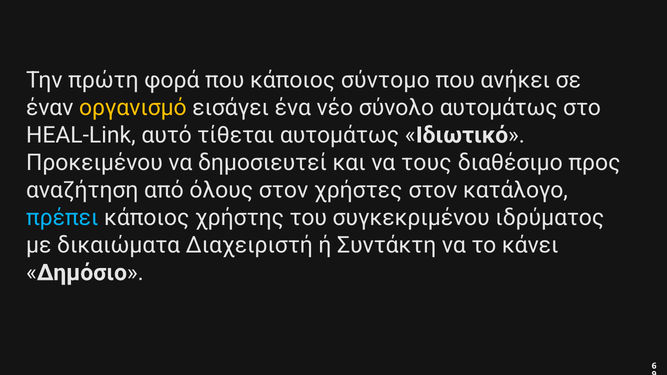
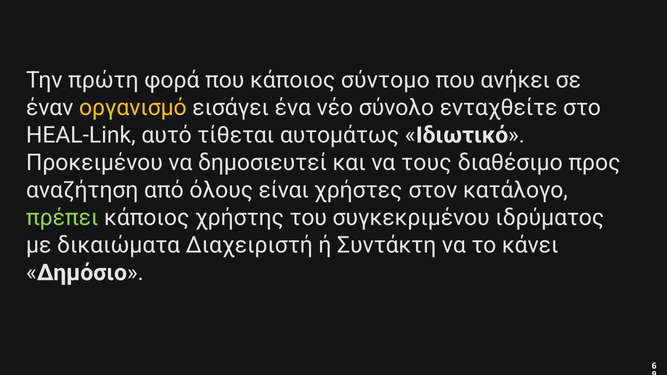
σύνολο αυτομάτως: αυτομάτως -> ενταχθείτε (499, 108)
όλους στον: στον -> είναι (284, 190)
πρέπει colour: light blue -> light green (62, 218)
